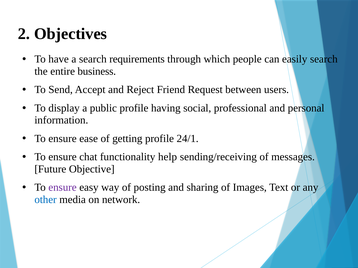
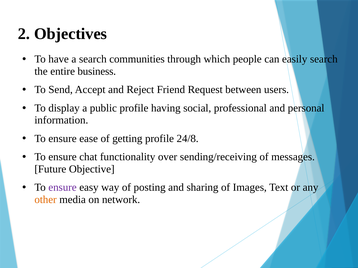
requirements: requirements -> communities (137, 59)
24/1: 24/1 -> 24/8 (188, 139)
help: help -> over (168, 157)
other colour: blue -> orange (46, 200)
